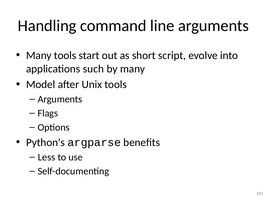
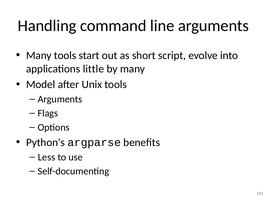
such: such -> little (93, 69)
